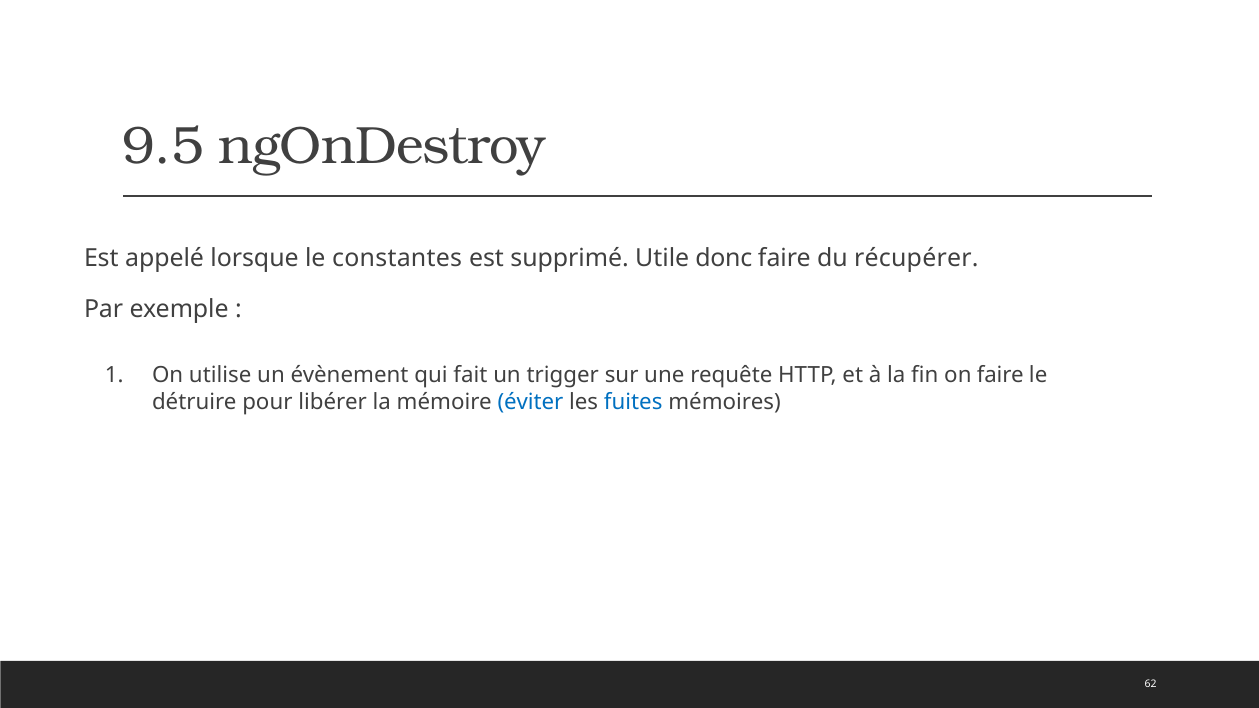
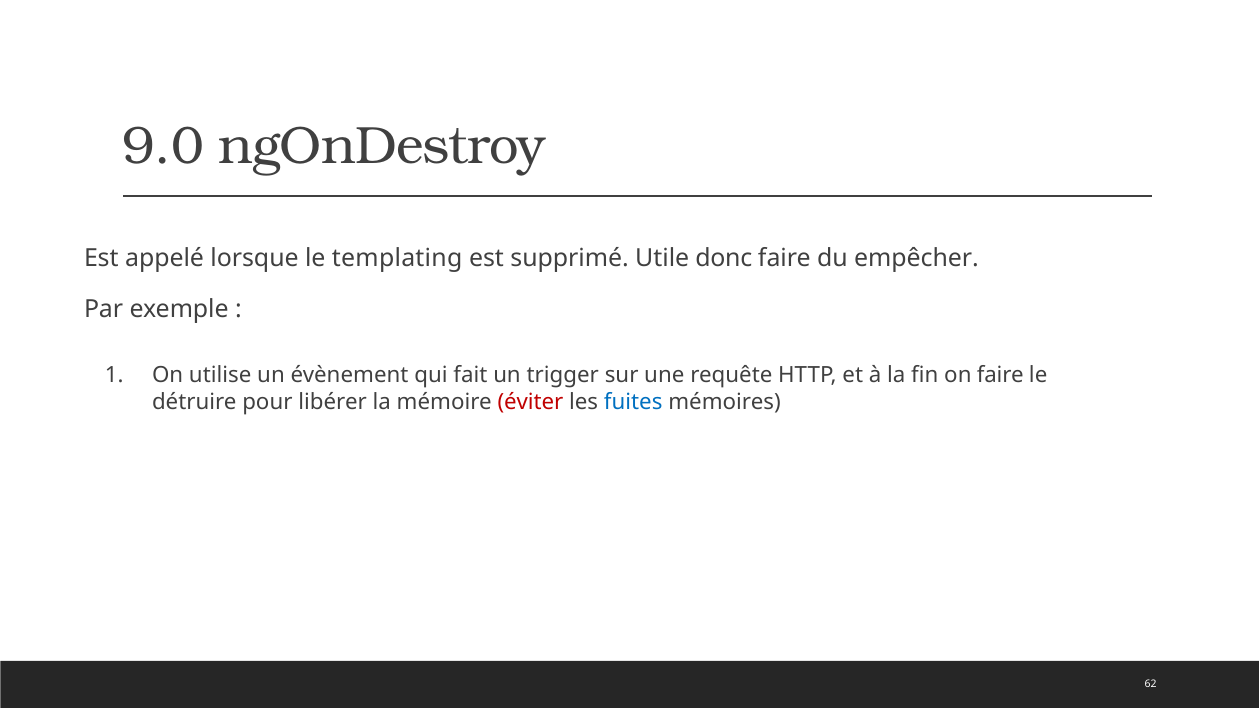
9.5: 9.5 -> 9.0 (163, 146)
constantes: constantes -> templating (397, 258)
récupérer: récupérer -> empêcher (916, 258)
éviter colour: blue -> red (530, 402)
